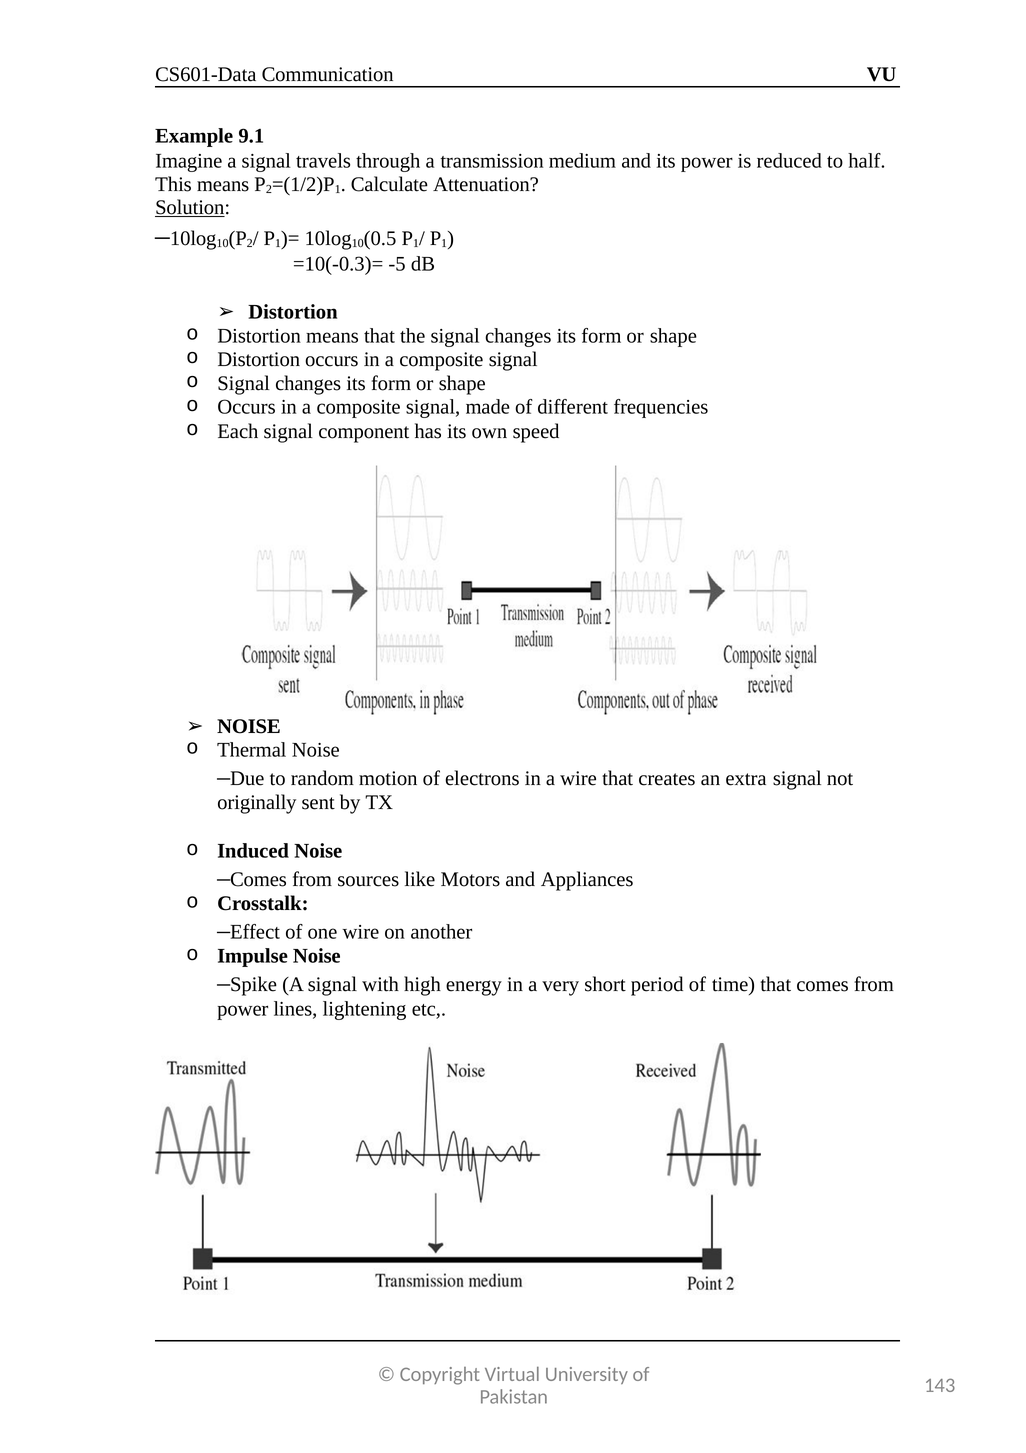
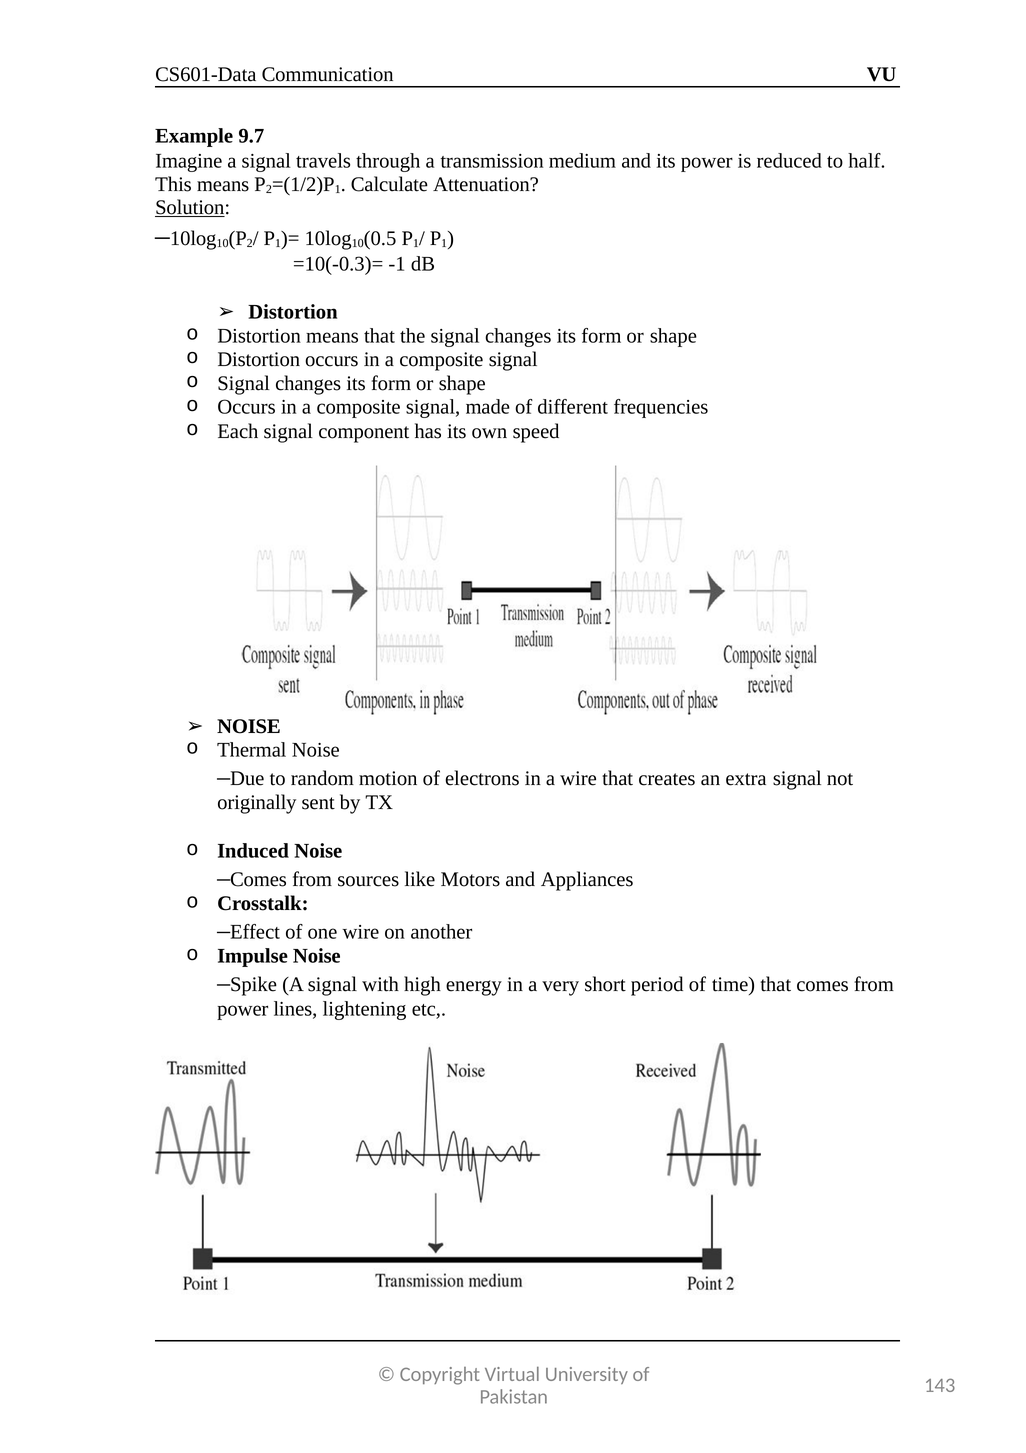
9.1: 9.1 -> 9.7 (251, 136)
-5: -5 -> -1 (397, 263)
